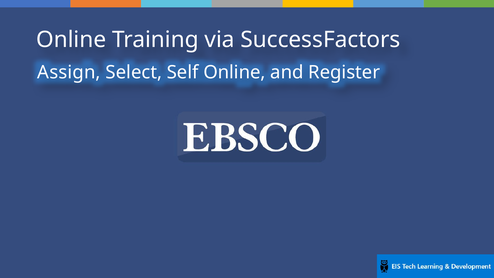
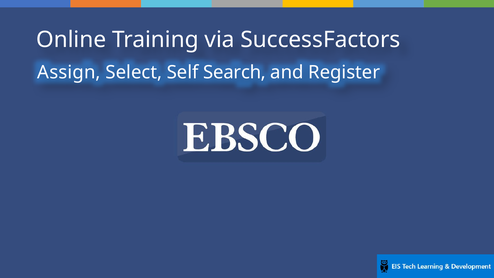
Self Online: Online -> Search (235, 72)
